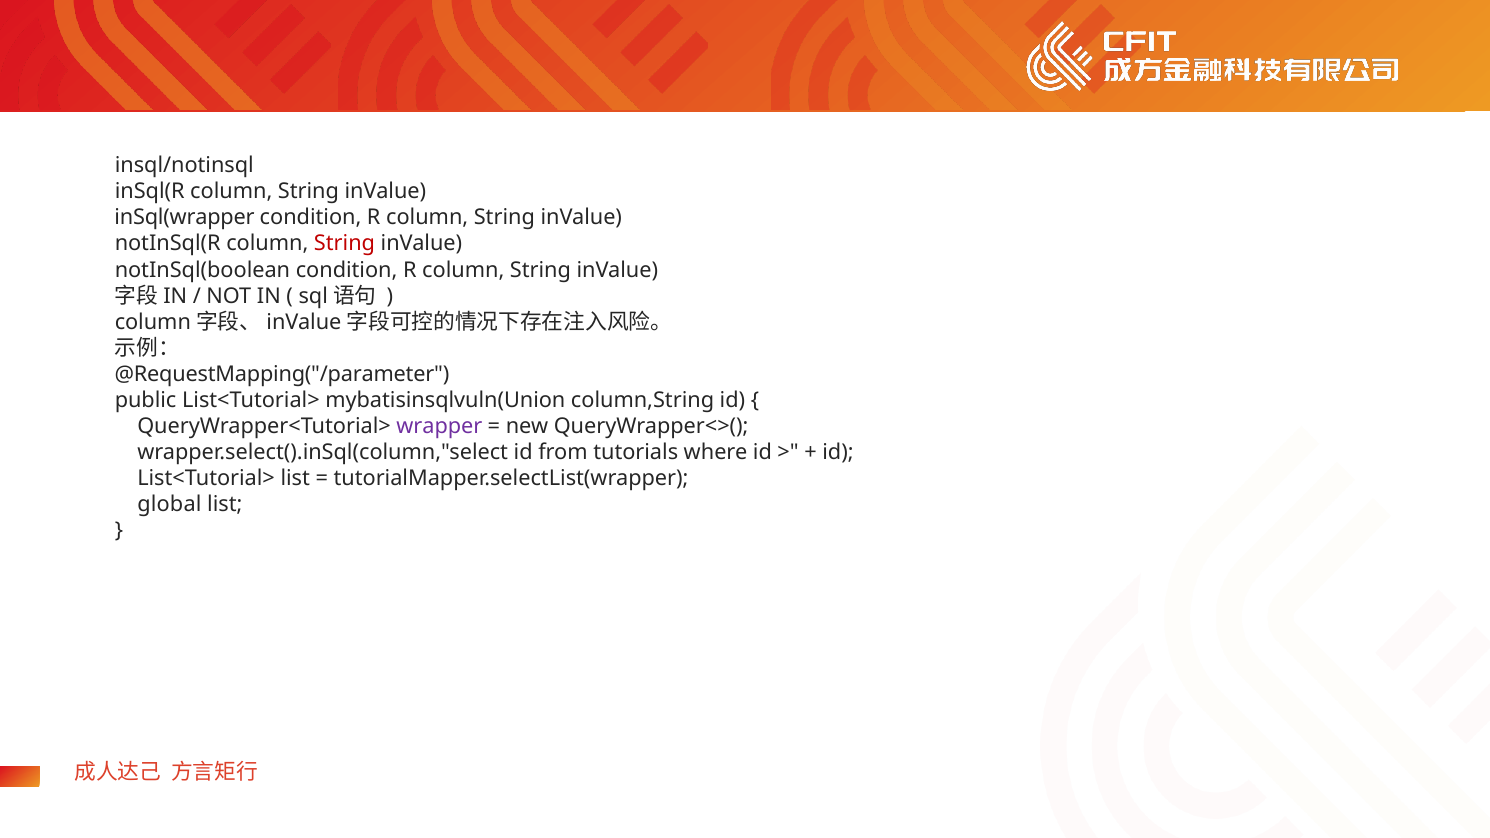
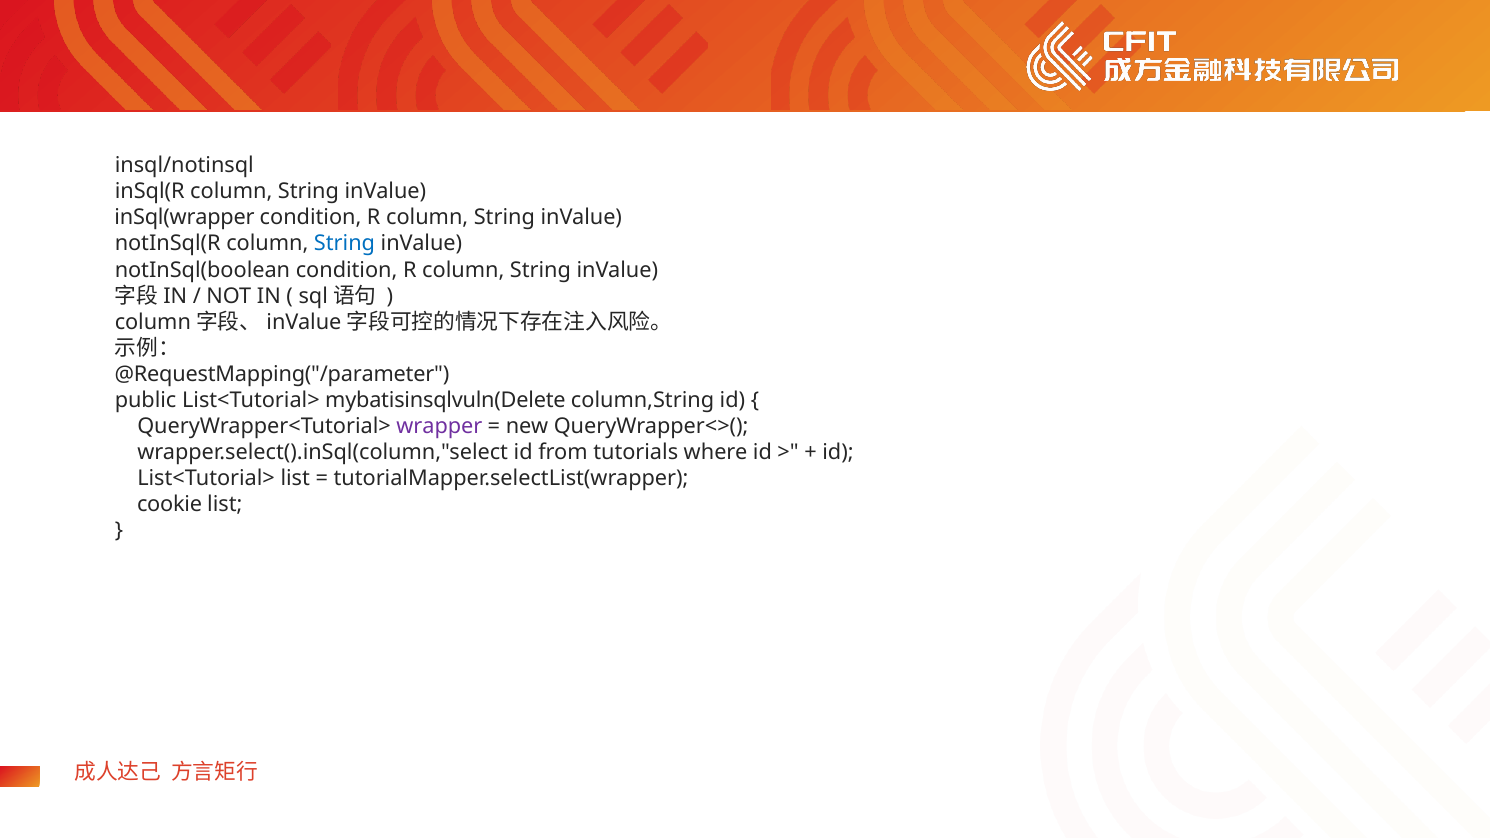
String colour: red -> blue (345, 244)
mybatisinsqlvuln(Union: mybatisinsqlvuln(Union -> mybatisinsqlvuln(Delete (445, 400)
global: global -> cookie (170, 505)
